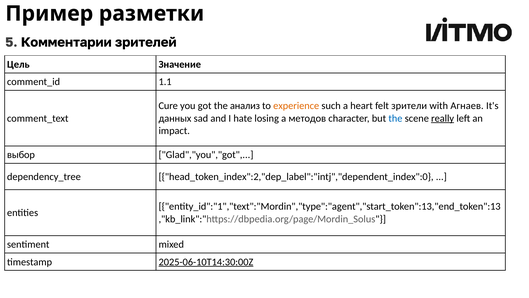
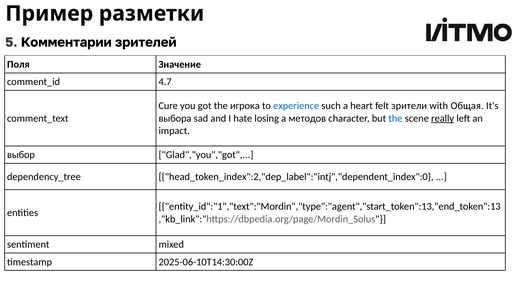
Цель: Цель -> Поля (18, 64)
1.1: 1.1 -> 4.7 (165, 82)
анализ: анализ -> игрока (245, 106)
experience colour: orange -> blue (296, 106)
Агнаев: Агнаев -> Общая (467, 106)
данных: данных -> выбора (175, 118)
2025-06-10T14:30:00Z underline: present -> none (206, 262)
